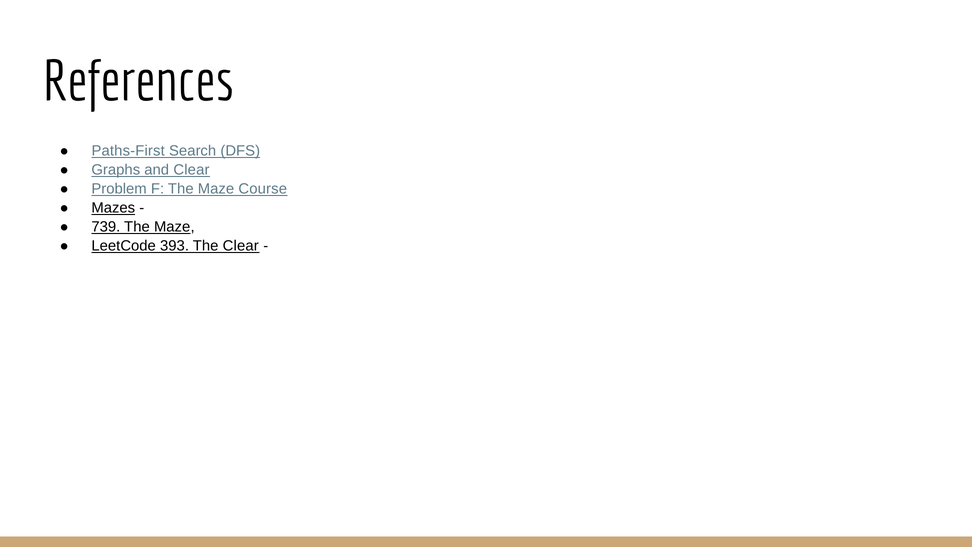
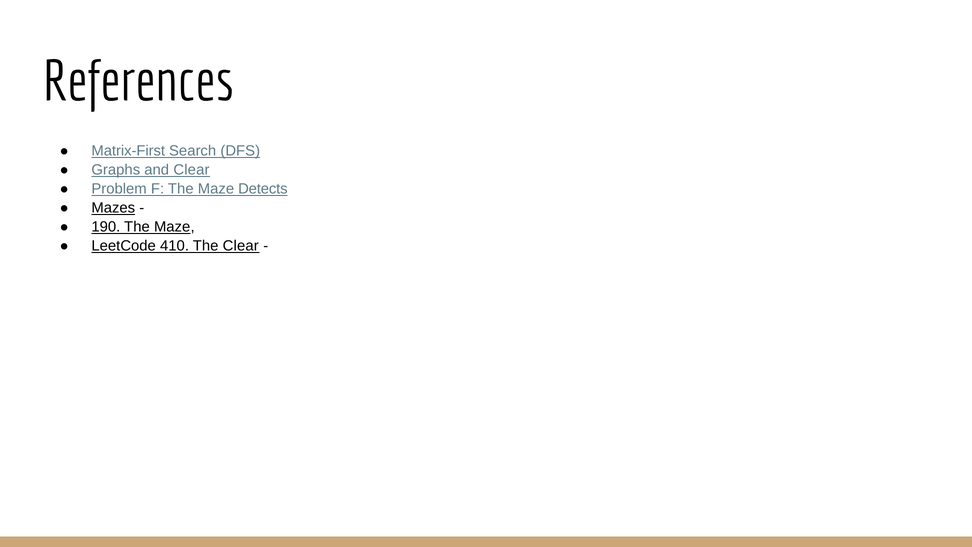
Paths-First: Paths-First -> Matrix-First (128, 151)
Course: Course -> Detects (263, 189)
739: 739 -> 190 (106, 227)
393: 393 -> 410 (175, 246)
